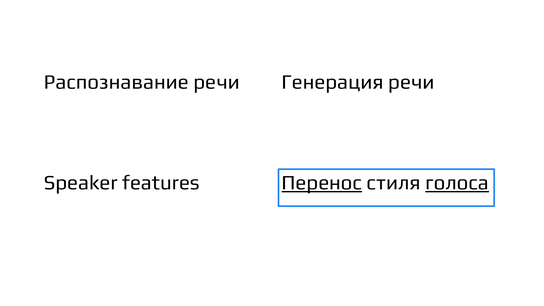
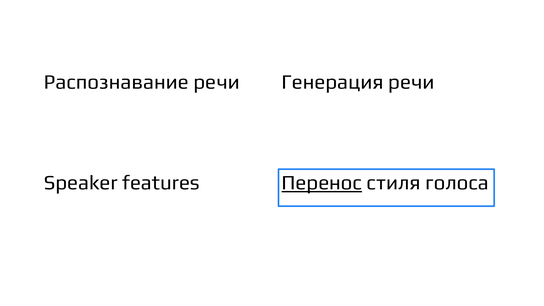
голоса underline: present -> none (457, 183)
